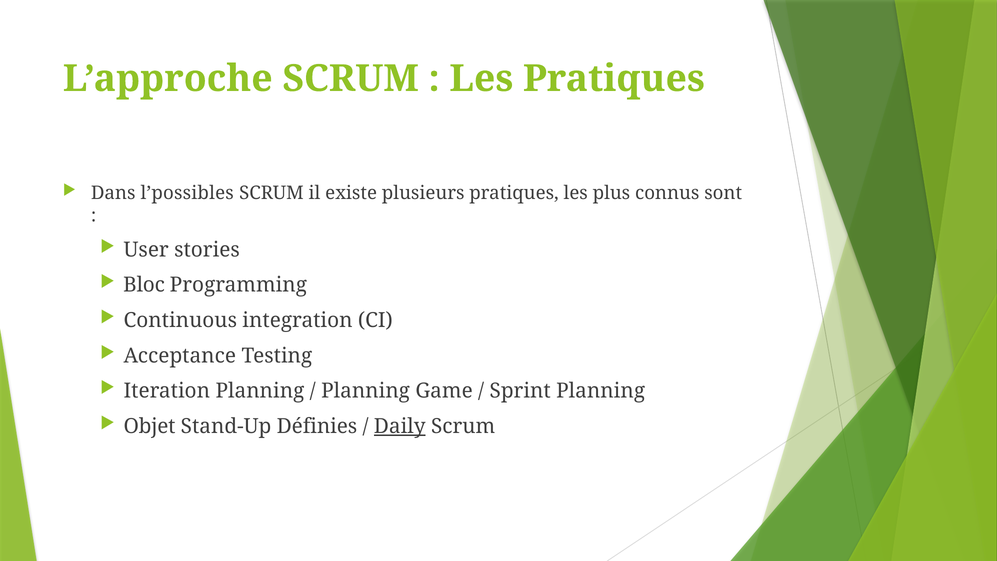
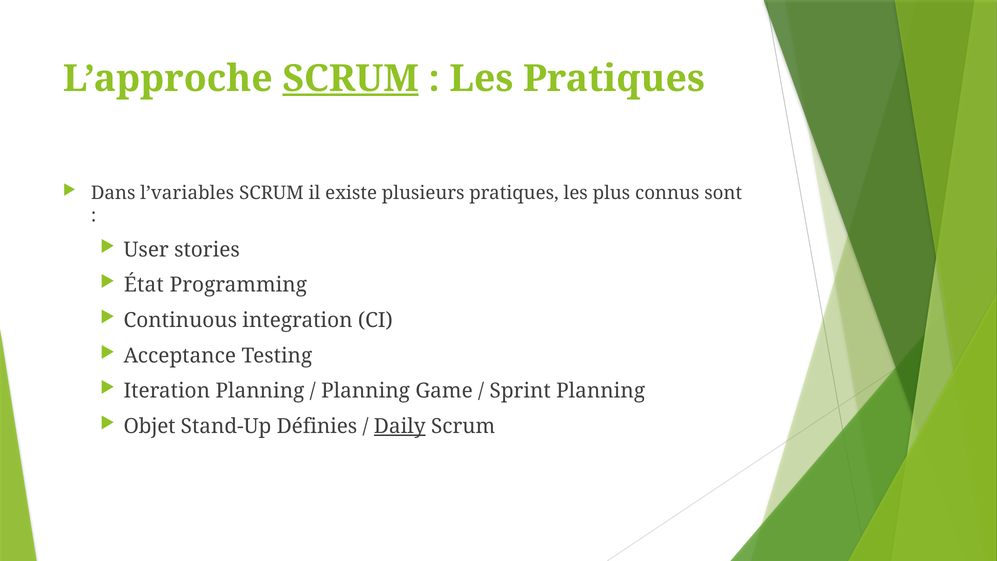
SCRUM underline: none -> present (351, 79)
l’possibles: l’possibles -> l’variables (187, 193)
Bloc: Bloc -> État (144, 285)
